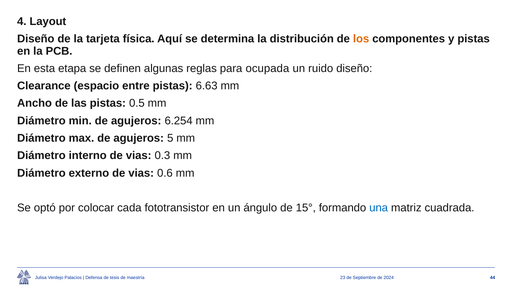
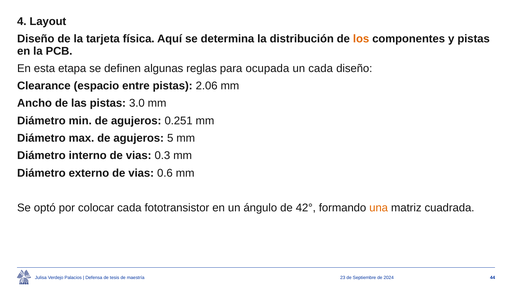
un ruido: ruido -> cada (321, 68)
6.63: 6.63 -> 2.06 (207, 86)
0.5: 0.5 -> 3.0 (137, 103)
6.254: 6.254 -> 0.251 (179, 121)
15°: 15° -> 42° (306, 208)
una colour: blue -> orange (379, 208)
